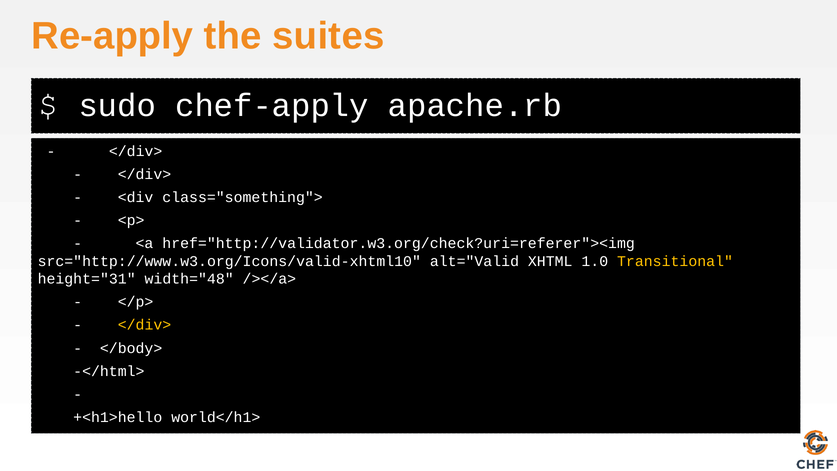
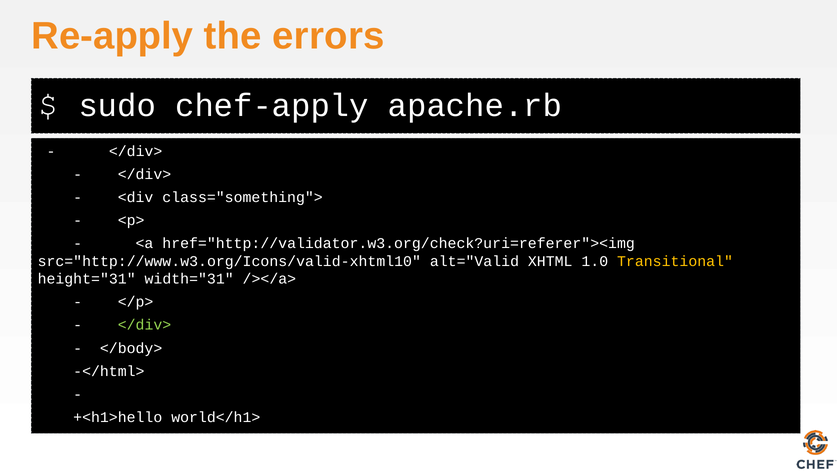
suites: suites -> errors (328, 36)
width="48: width="48 -> width="31 (189, 279)
</div> colour: yellow -> light green (145, 325)
